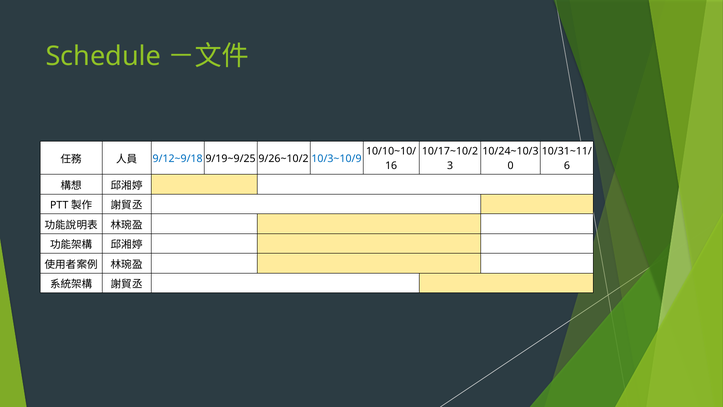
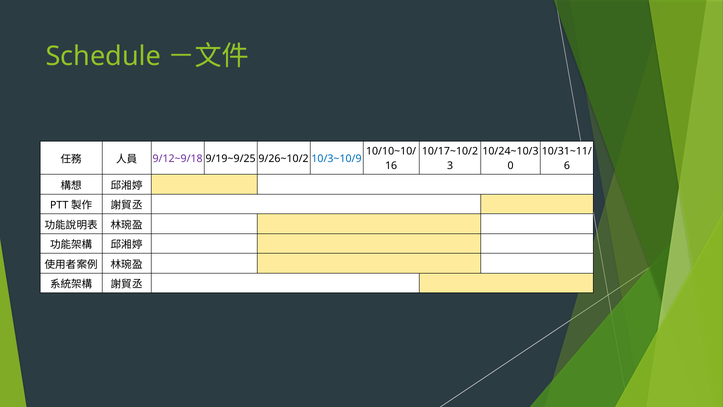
9/12~9/18 colour: blue -> purple (178, 158)
